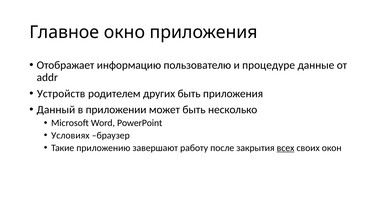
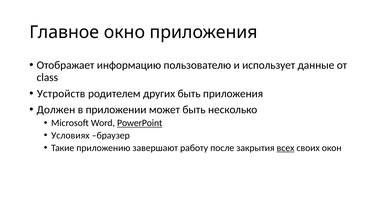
процедуре: процедуре -> использует (269, 65)
addr: addr -> class (47, 77)
Данный: Данный -> Должен (56, 110)
PowerPoint underline: none -> present (140, 123)
